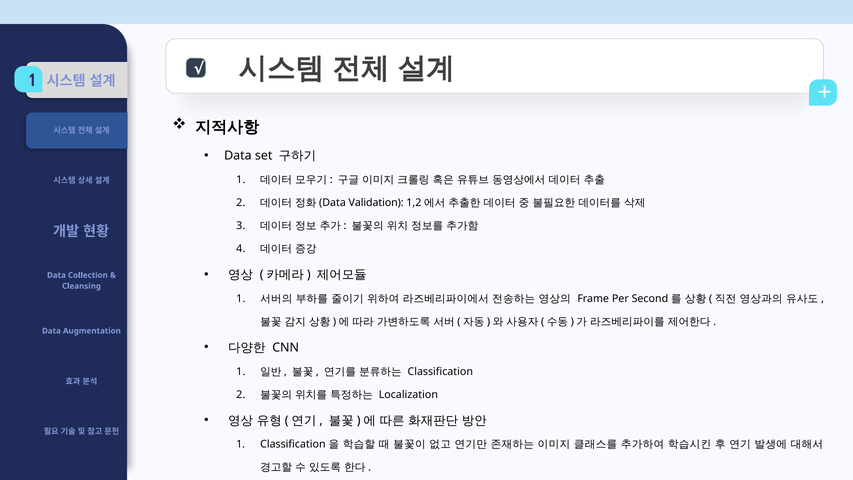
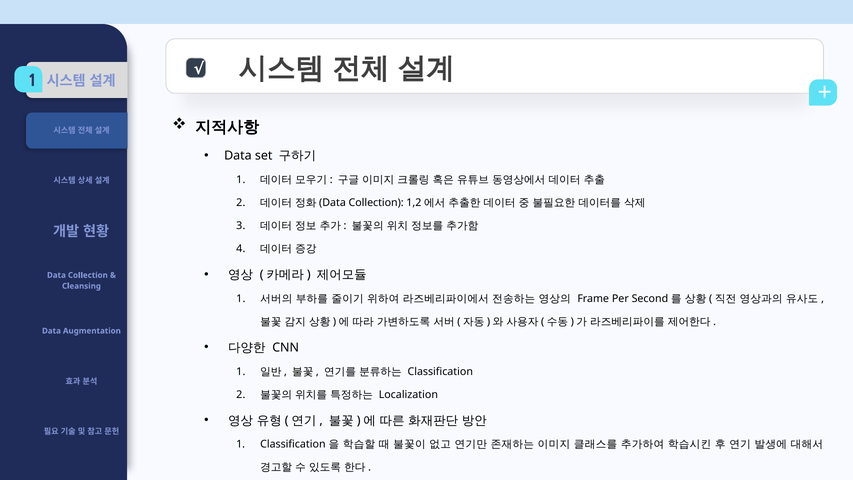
Validation: Validation -> Collection (376, 202)
